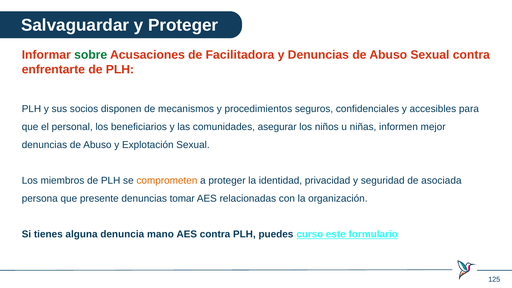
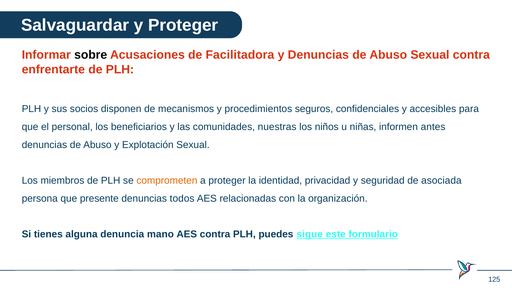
sobre colour: green -> black (91, 55)
asegurar: asegurar -> nuestras (277, 127)
mejor: mejor -> antes (433, 127)
tomar: tomar -> todos (182, 199)
curso: curso -> sigue (310, 234)
